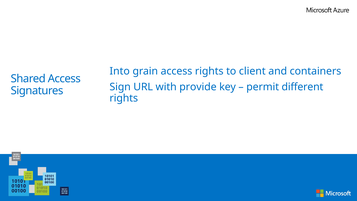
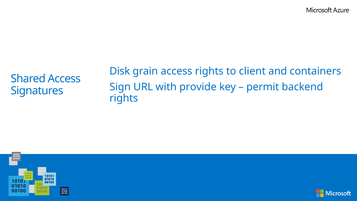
Into: Into -> Disk (120, 71)
different: different -> backend (302, 87)
